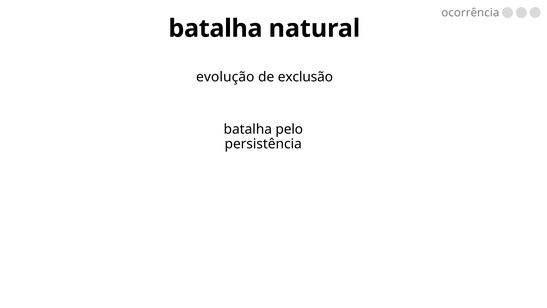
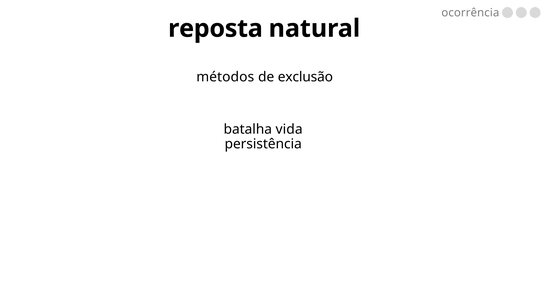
batalha: batalha -> reposta (215, 29)
evolução: evolução -> métodos (225, 77)
pelo: pelo -> vida (289, 129)
